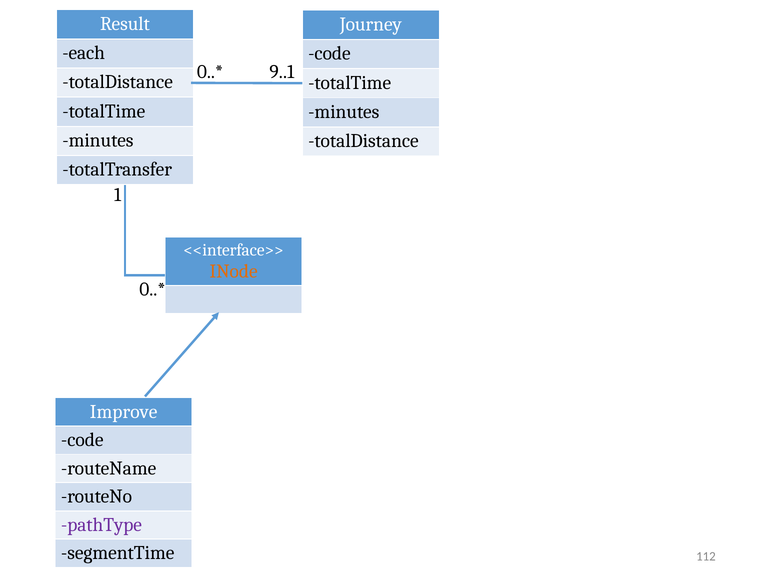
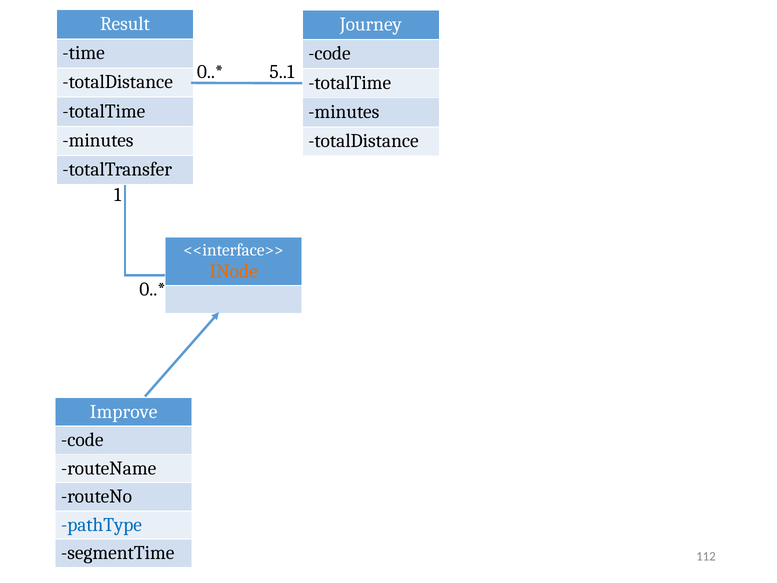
each: each -> time (84, 53)
9..1: 9..1 -> 5..1 (282, 72)
pathType colour: purple -> blue (101, 525)
